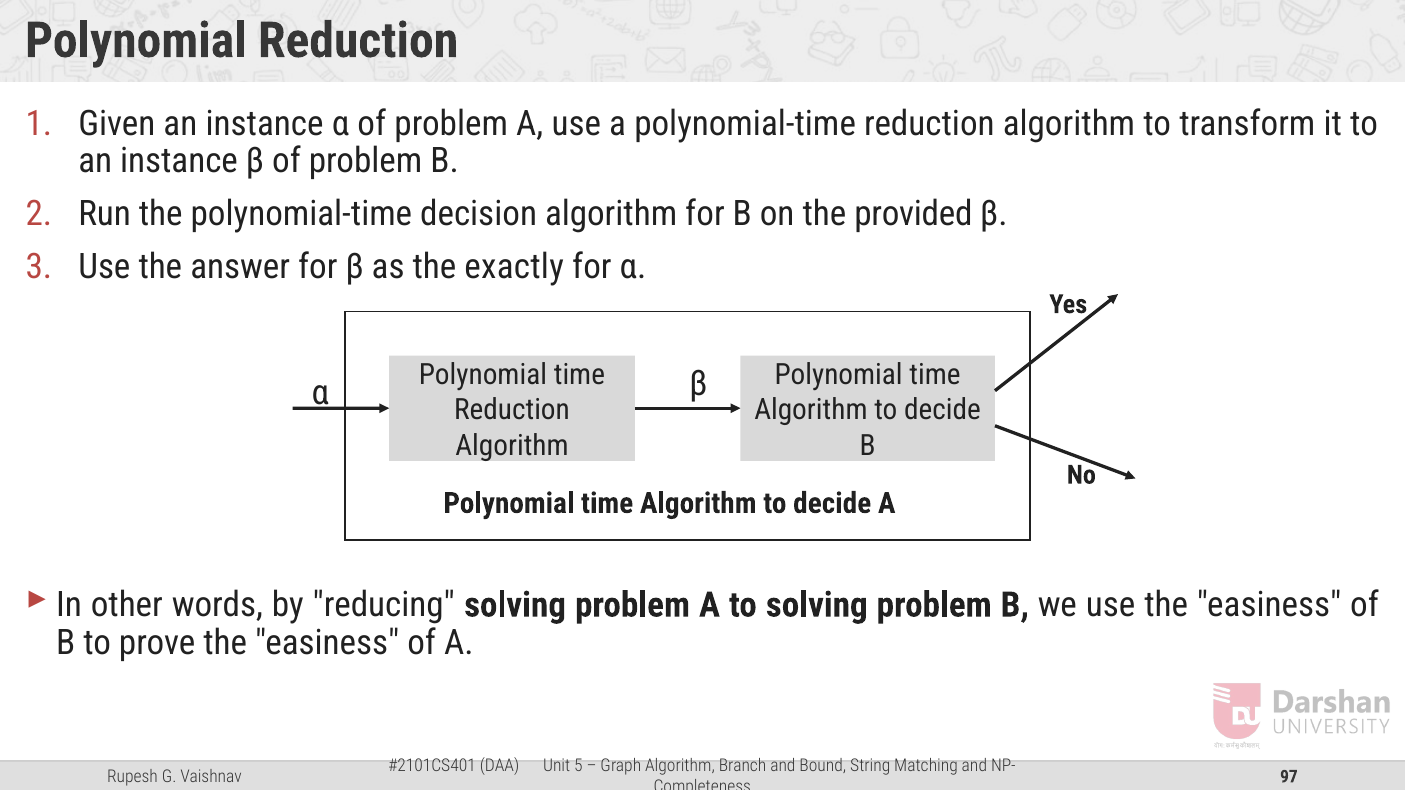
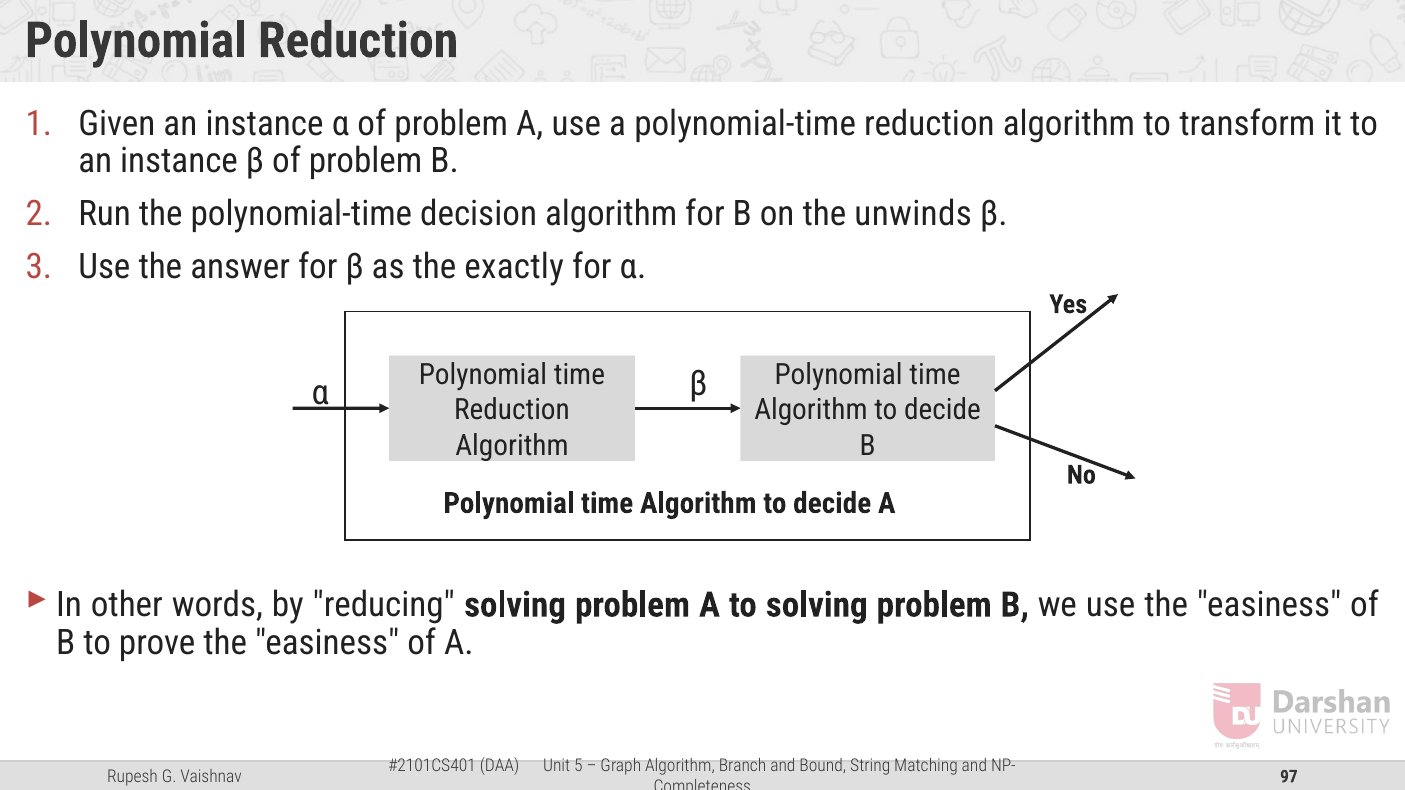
provided: provided -> unwinds (913, 214)
